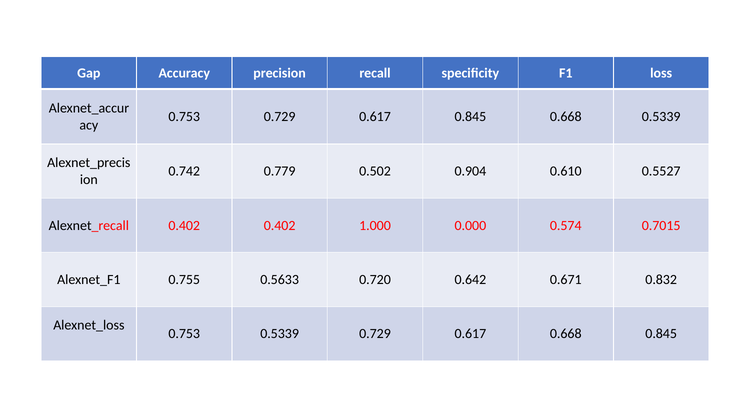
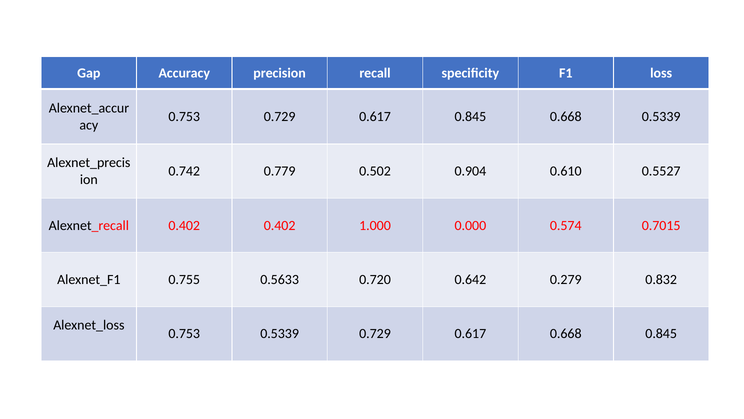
0.671: 0.671 -> 0.279 (566, 279)
